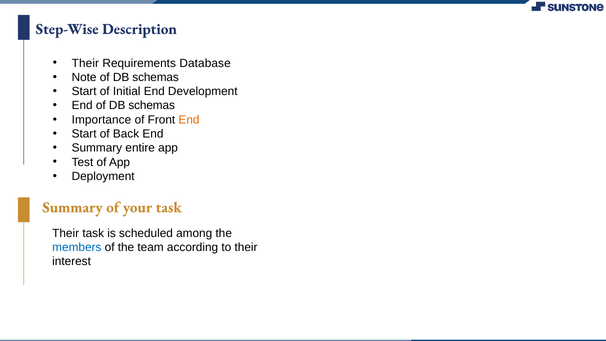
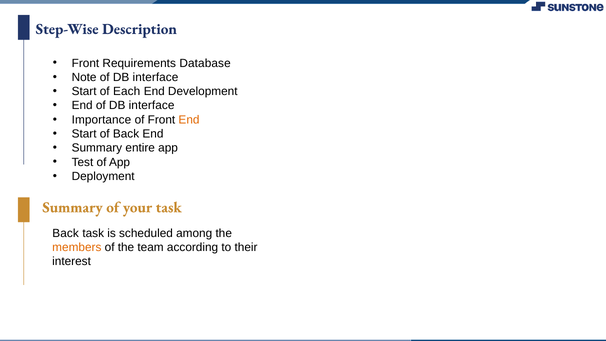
Their: Their -> Front (85, 63)
schemas: schemas -> interface (155, 77)
Initial: Initial -> Each (127, 91)
End of DB schemas: schemas -> interface (152, 106)
Their: Their -> Back (66, 233)
members colour: blue -> orange (77, 247)
